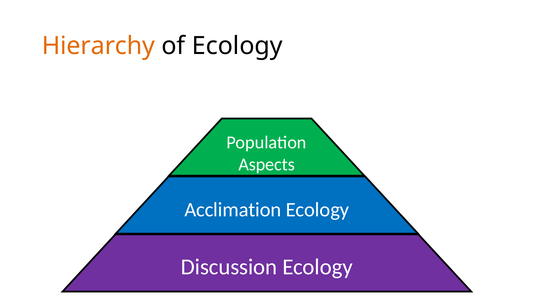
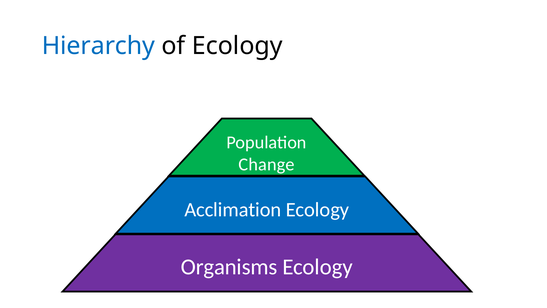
Hierarchy colour: orange -> blue (98, 46)
Aspects: Aspects -> Change (267, 164)
Discussion: Discussion -> Organisms (229, 267)
